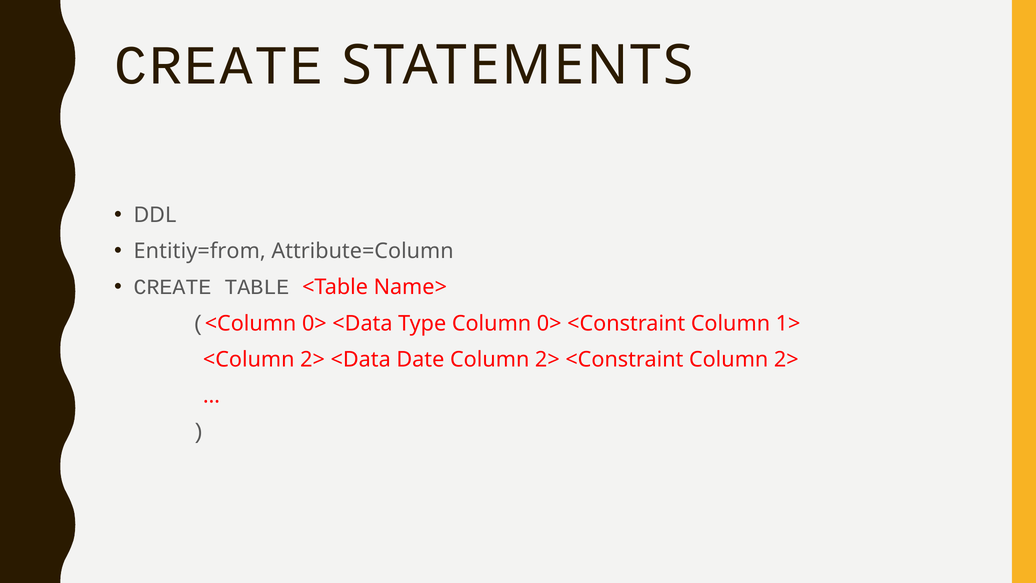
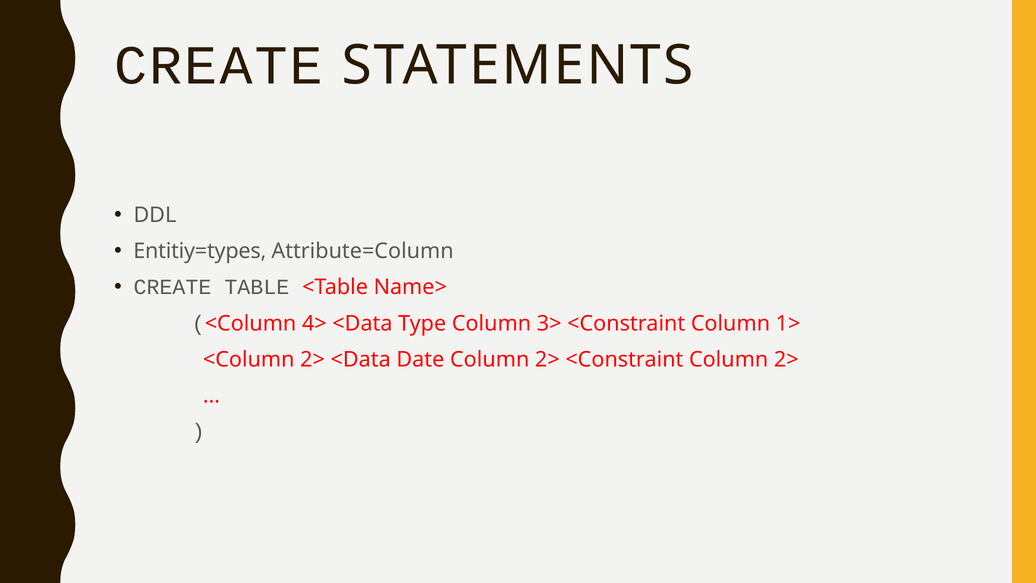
Entitiy=from: Entitiy=from -> Entitiy=types (200, 251)
<Column 0>: 0> -> 4> (314, 323)
Column 0>: 0> -> 3> (549, 323)
